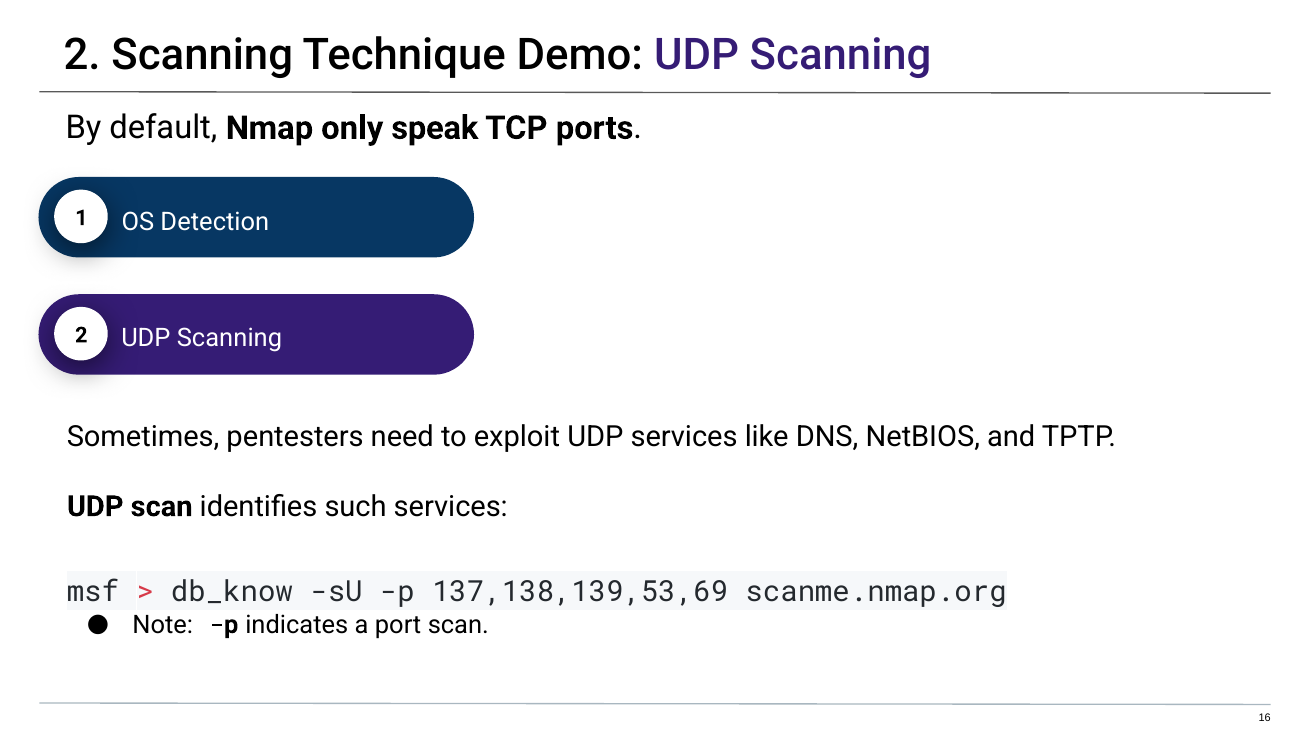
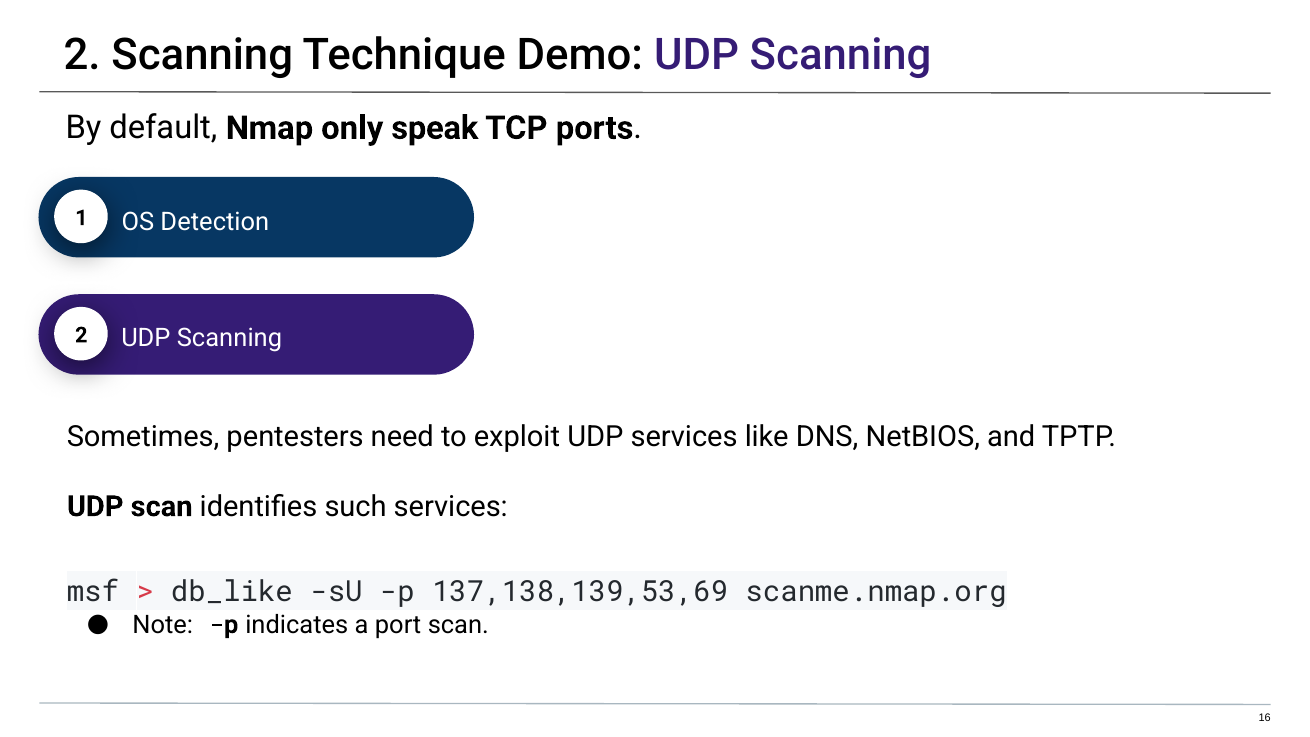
db_know: db_know -> db_like (232, 592)
